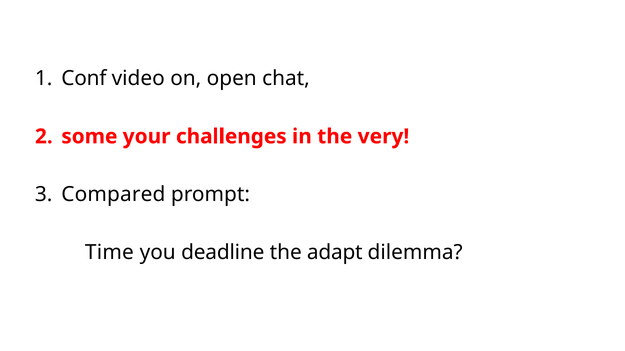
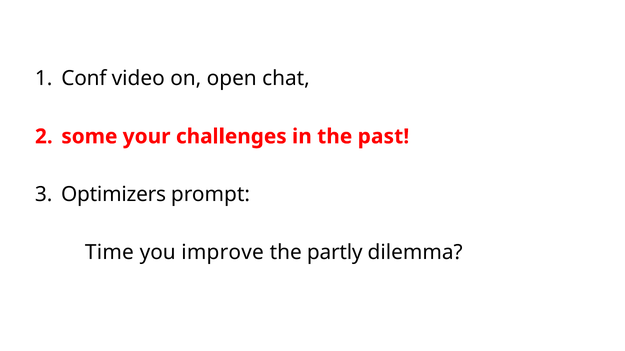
very: very -> past (383, 137)
Compared: Compared -> Optimizers (114, 195)
deadline: deadline -> improve (223, 253)
adapt: adapt -> partly (335, 253)
